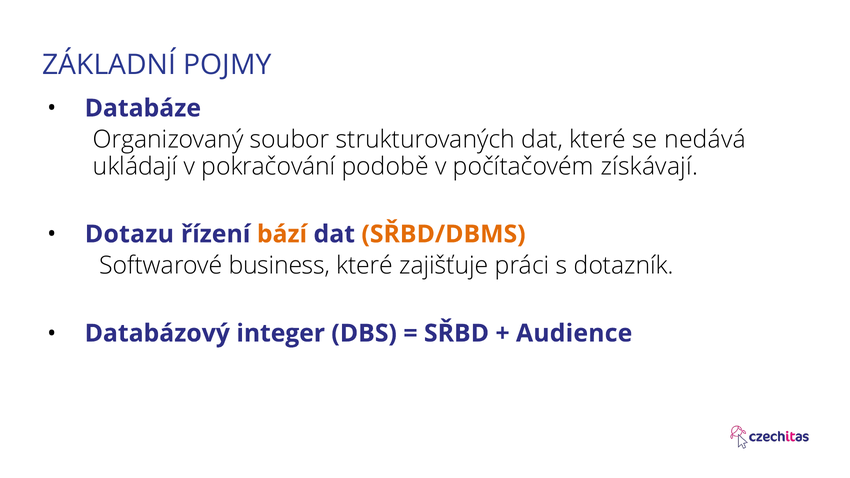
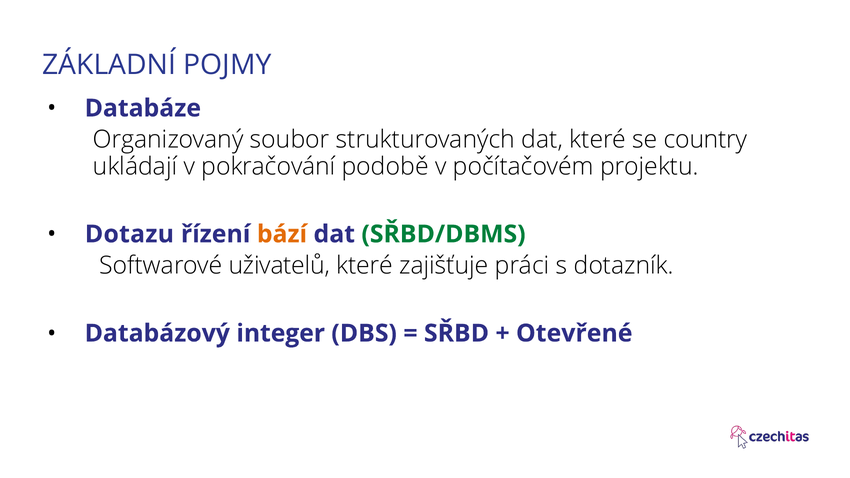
nedává: nedává -> country (705, 140)
získávají: získávají -> projektu (649, 167)
SŘBD/DBMS colour: orange -> green (444, 234)
business: business -> uživatelů (279, 266)
Audience: Audience -> Otevřené (574, 333)
